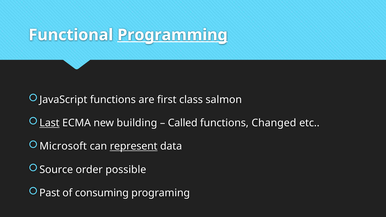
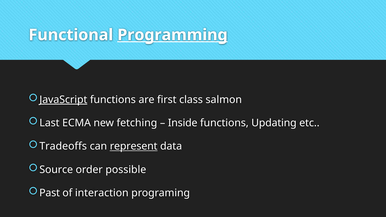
JavaScript underline: none -> present (63, 100)
Last underline: present -> none (49, 123)
building: building -> fetching (137, 123)
Called: Called -> Inside (183, 123)
Changed: Changed -> Updating (274, 123)
Microsoft: Microsoft -> Tradeoffs (63, 146)
consuming: consuming -> interaction (102, 193)
